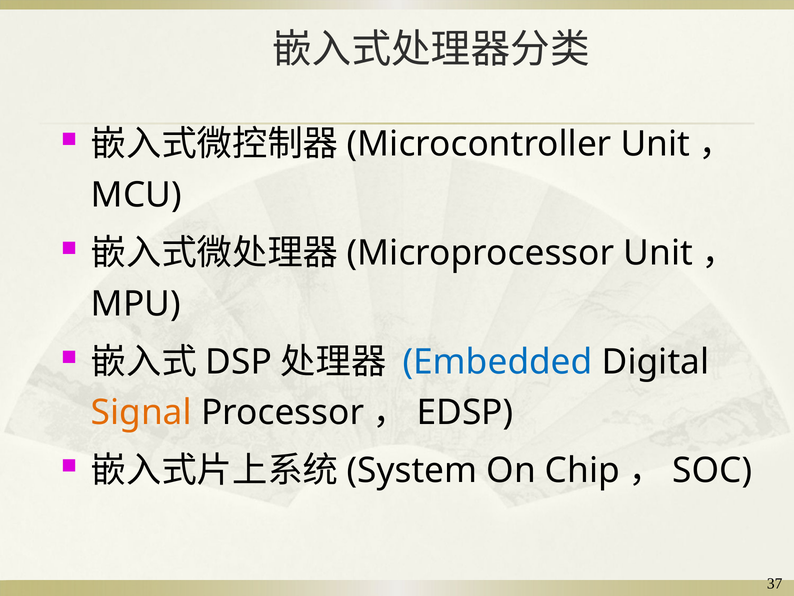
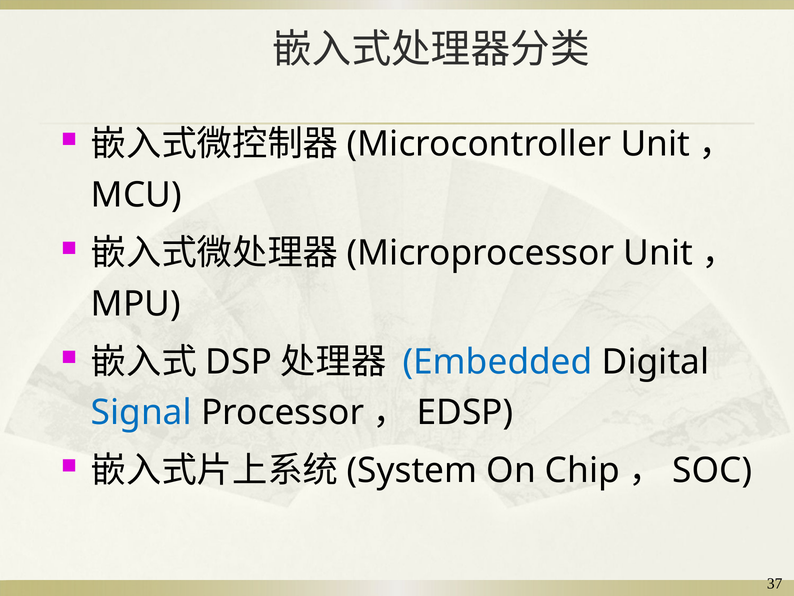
Signal colour: orange -> blue (141, 412)
